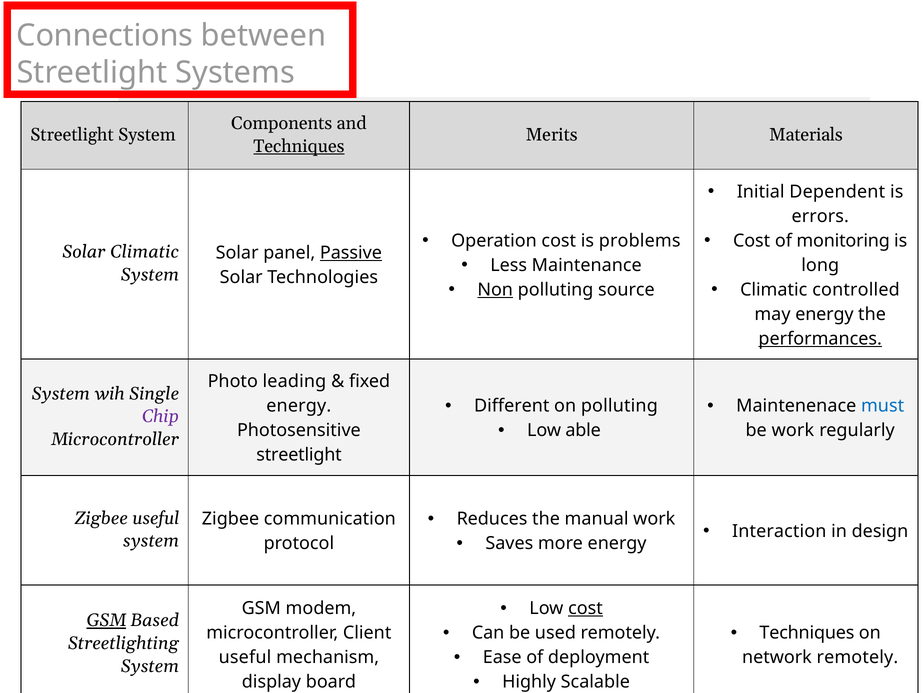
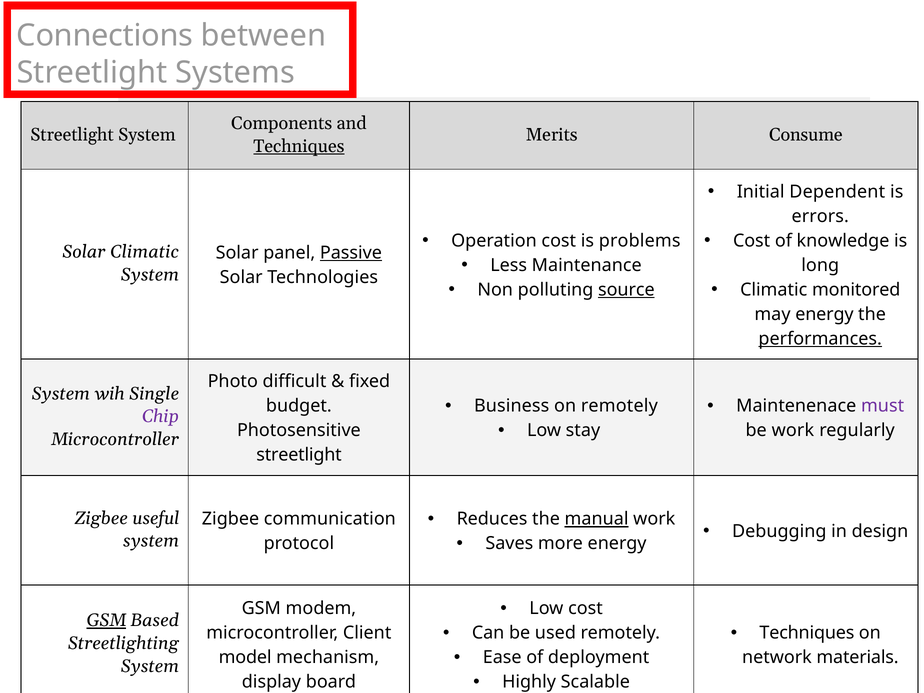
Materials: Materials -> Consume (806, 135)
monitoring: monitoring -> knowledge (843, 241)
Non underline: present -> none (495, 290)
source underline: none -> present (626, 290)
controlled: controlled -> monitored (856, 290)
leading: leading -> difficult (294, 382)
Different: Different -> Business (512, 406)
on polluting: polluting -> remotely (619, 406)
must colour: blue -> purple (883, 406)
energy: energy -> budget (299, 406)
able: able -> stay (583, 430)
manual underline: none -> present (597, 519)
Interaction: Interaction -> Debugging (779, 531)
cost underline: present -> none (585, 608)
useful: useful -> model (245, 657)
network remotely: remotely -> materials (858, 657)
